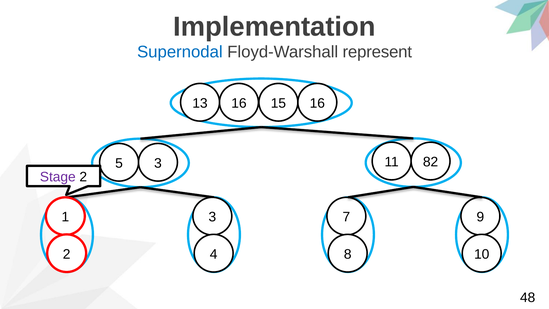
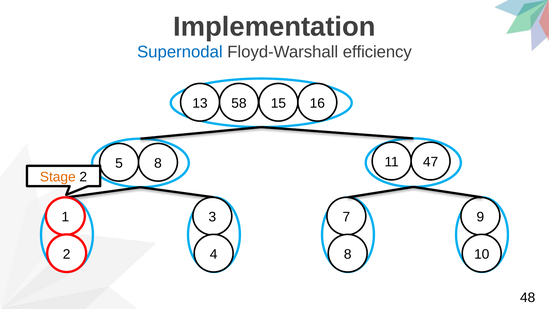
represent: represent -> efficiency (377, 52)
13 16: 16 -> 58 (239, 103)
5 3: 3 -> 8 (158, 163)
82: 82 -> 47 (431, 162)
Stage colour: purple -> orange (58, 177)
